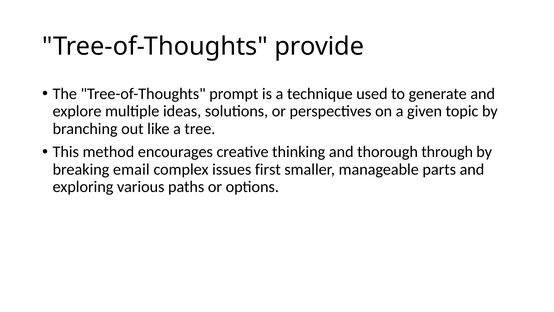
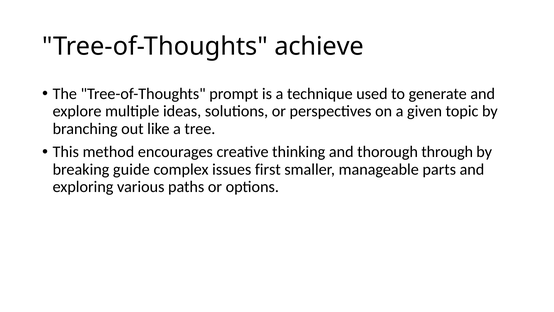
provide: provide -> achieve (319, 47)
email: email -> guide (131, 169)
